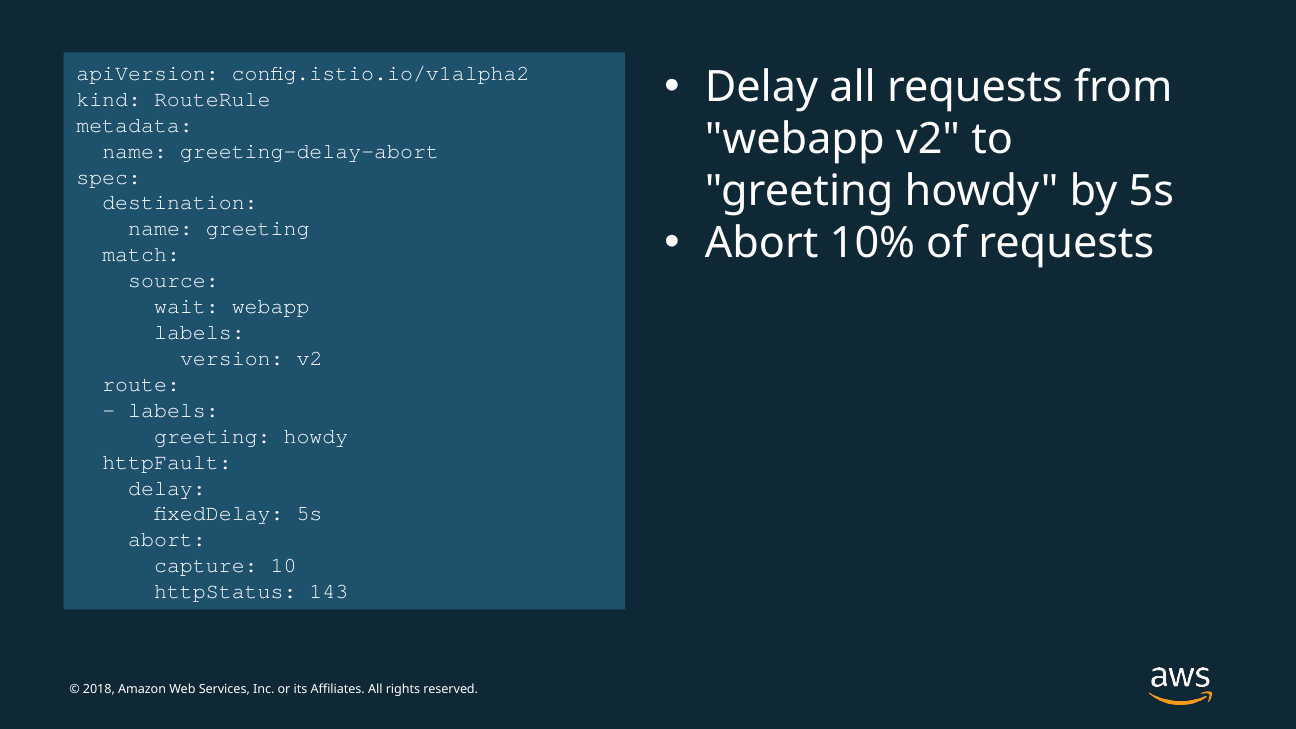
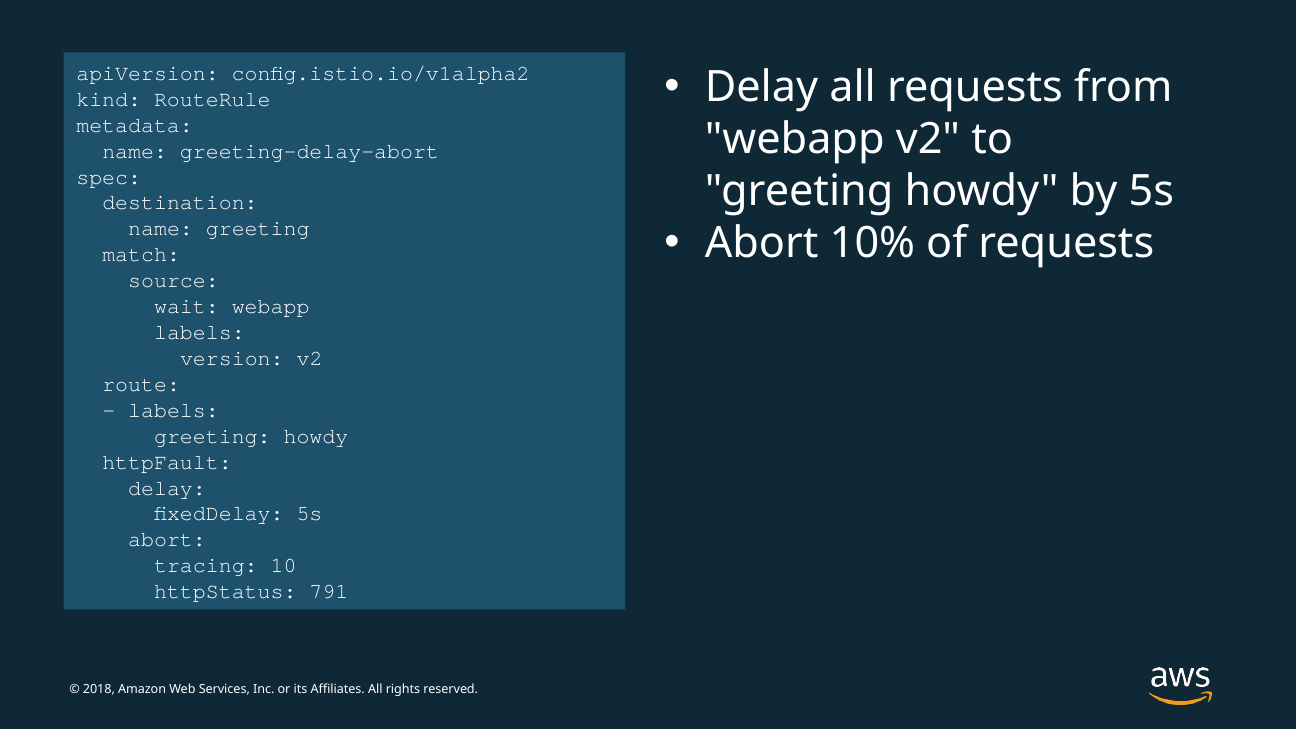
capture: capture -> tracing (206, 566)
143: 143 -> 791 (329, 592)
